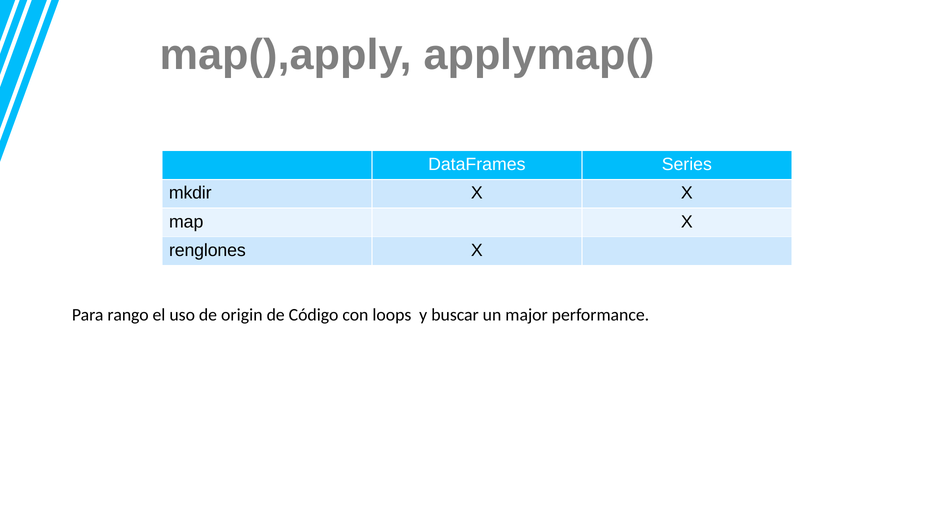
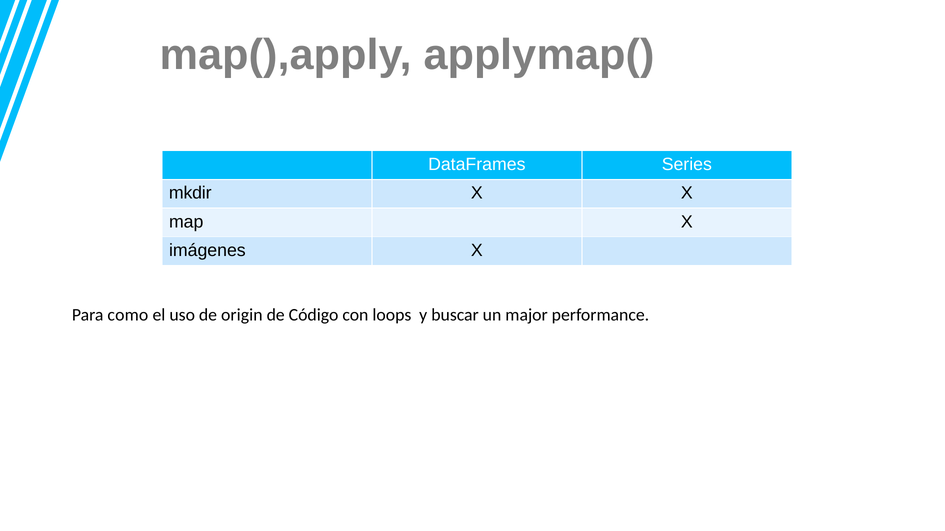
renglones: renglones -> imágenes (207, 251)
rango: rango -> como (128, 315)
